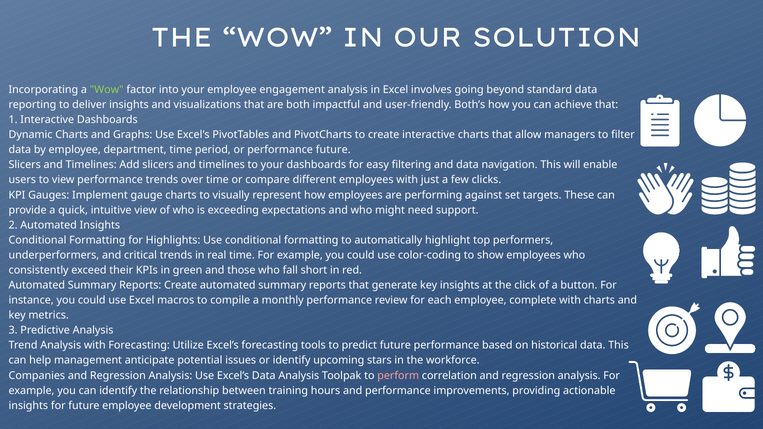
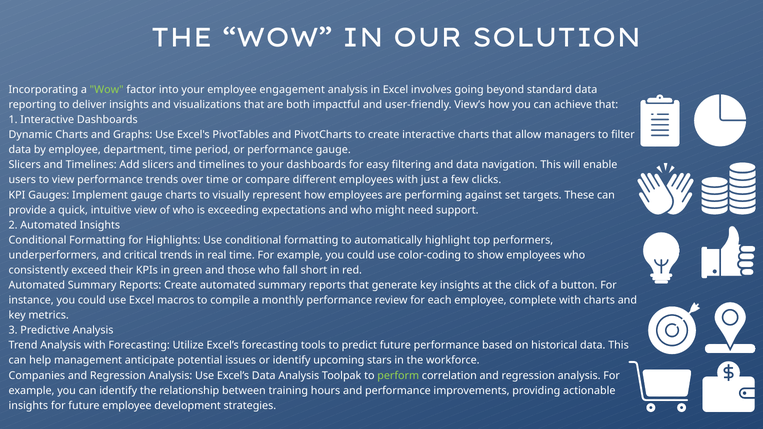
Both’s: Both’s -> View’s (470, 105)
performance future: future -> gauge (333, 150)
perform colour: pink -> light green (398, 376)
